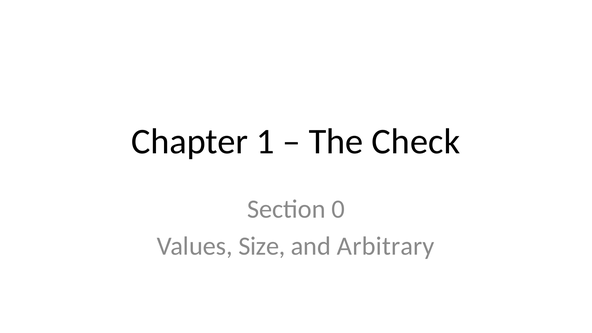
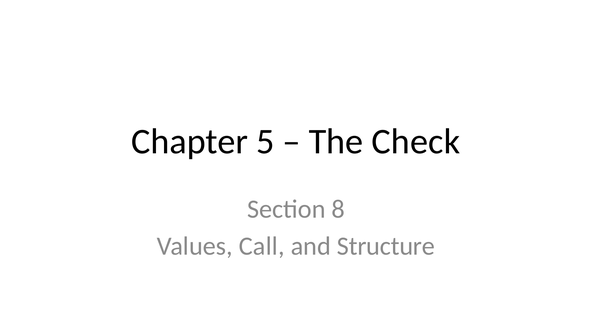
1: 1 -> 5 (265, 142)
0: 0 -> 8 (338, 209)
Size: Size -> Call (262, 246)
Arbitrary: Arbitrary -> Structure (386, 246)
